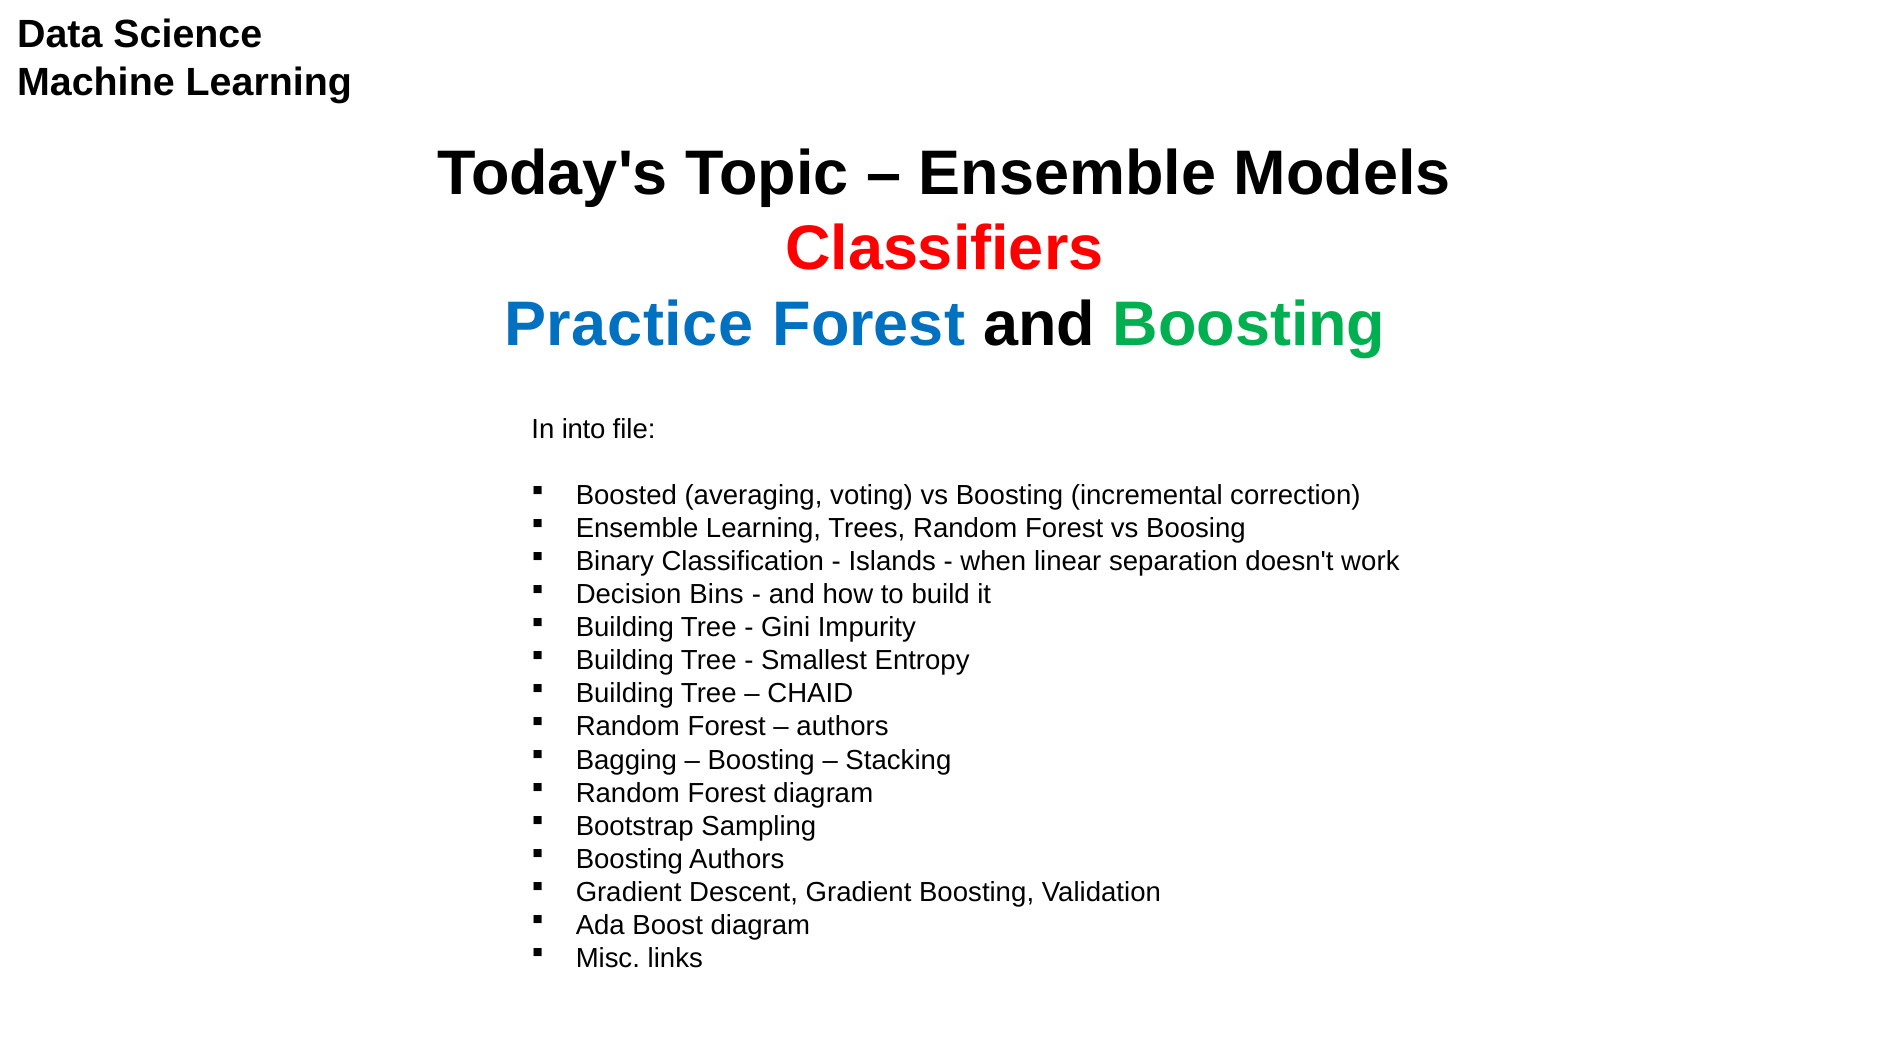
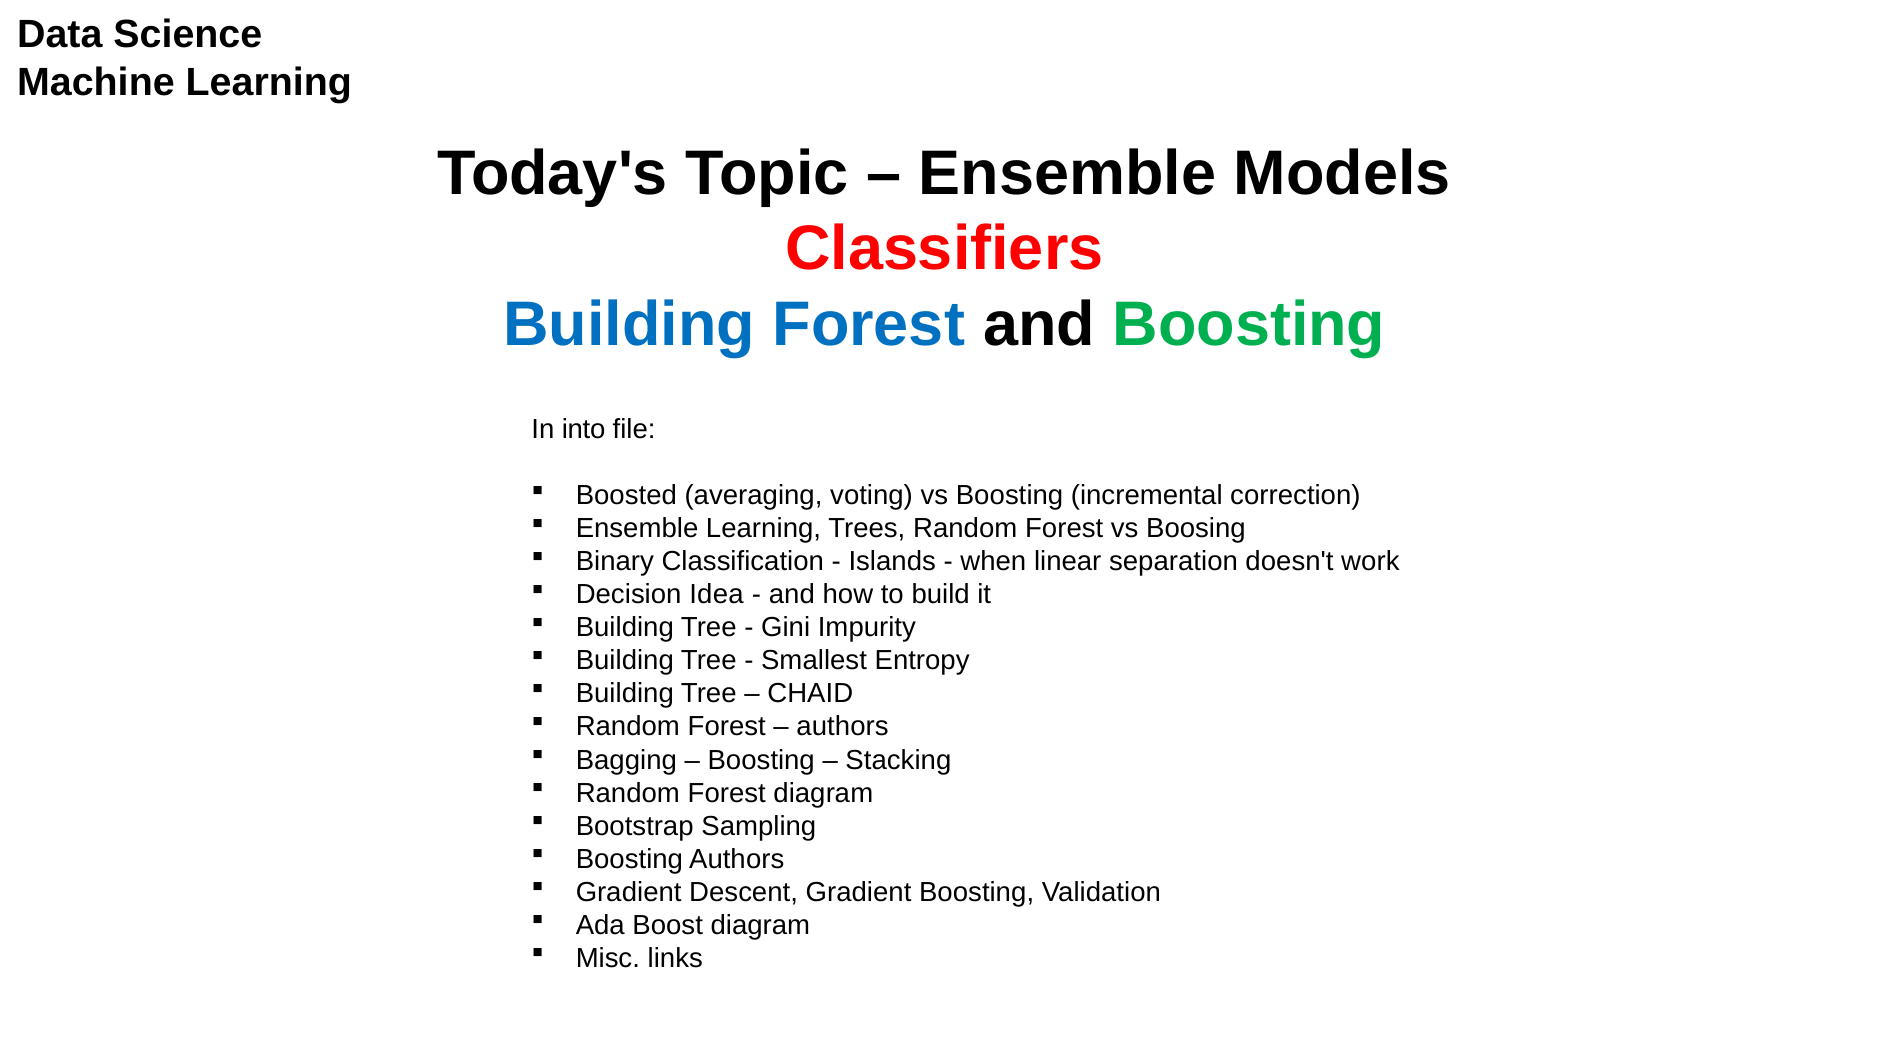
Practice: Practice -> Building (629, 325)
Bins: Bins -> Idea (716, 595)
